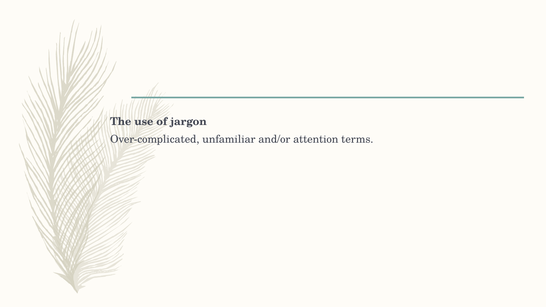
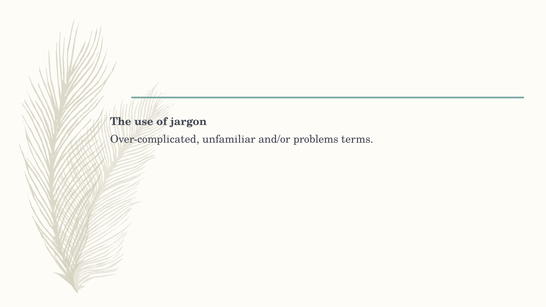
attention: attention -> problems (316, 139)
